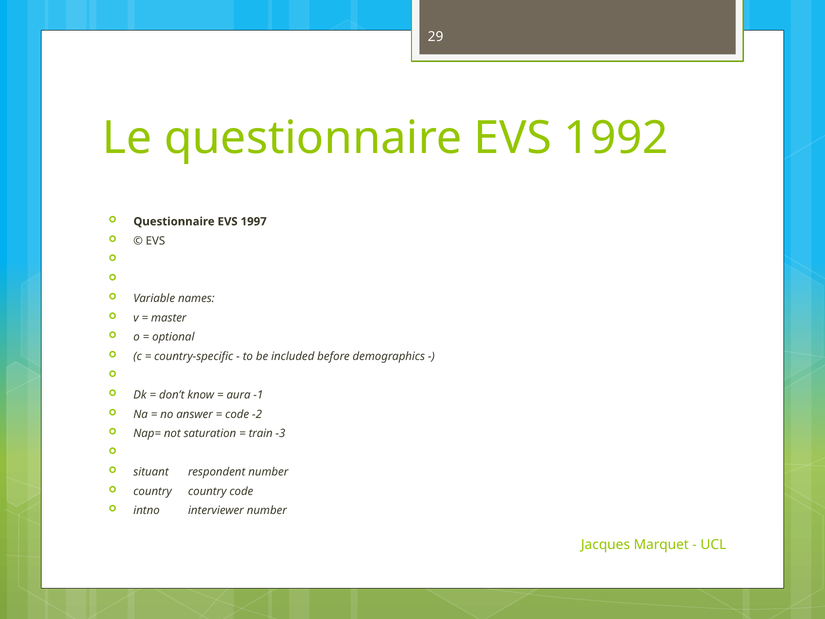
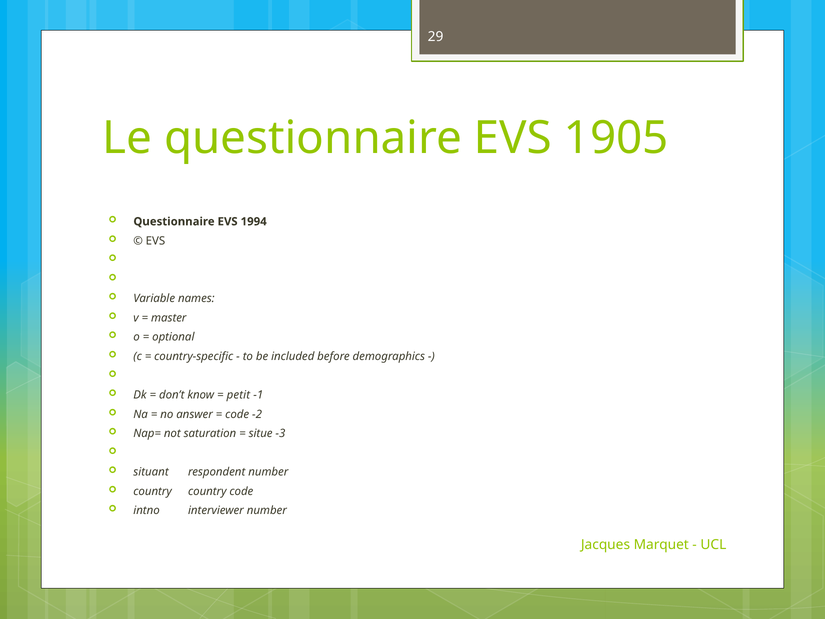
1992: 1992 -> 1905 (616, 138)
1997: 1997 -> 1994 (254, 221)
aura: aura -> petit (238, 395)
train: train -> situe (261, 433)
